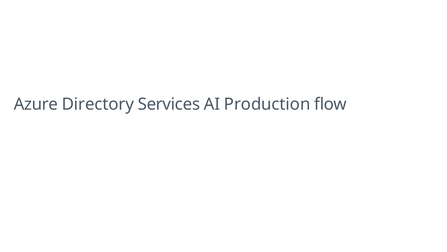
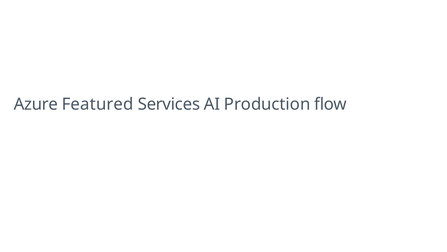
Directory: Directory -> Featured (98, 104)
